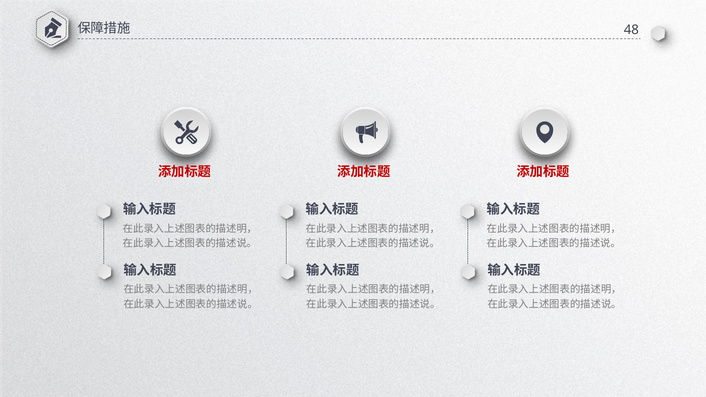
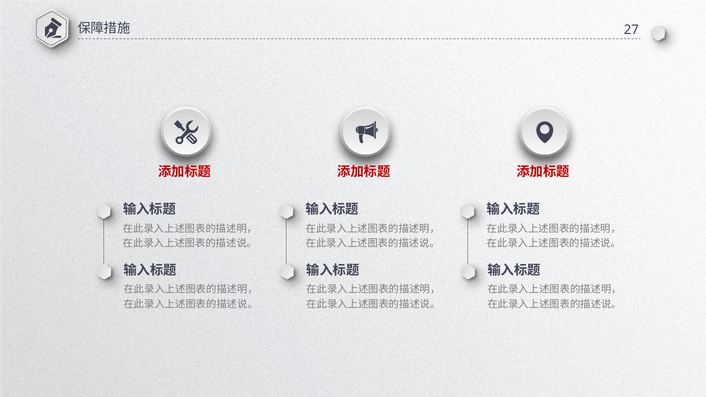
48: 48 -> 27 (631, 30)
